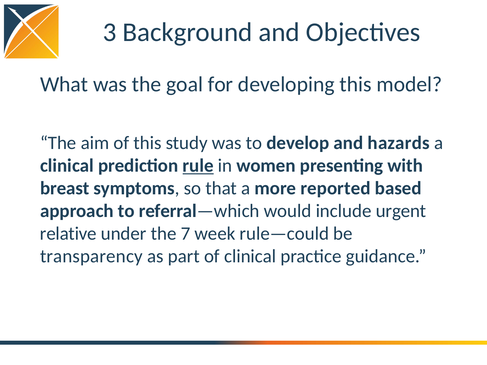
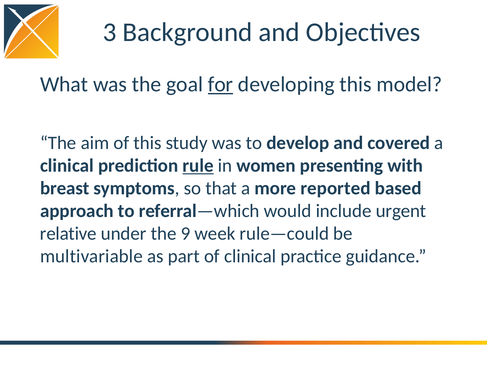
for underline: none -> present (221, 84)
hazards: hazards -> covered (399, 143)
7: 7 -> 9 (185, 234)
transparency: transparency -> multivariable (91, 257)
